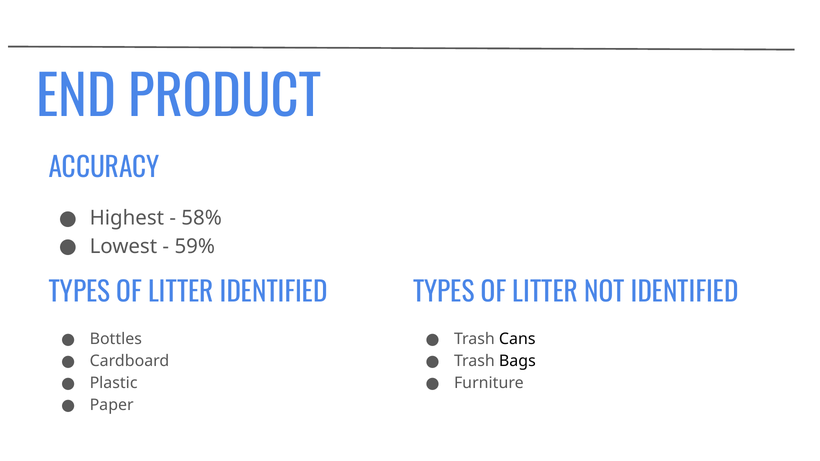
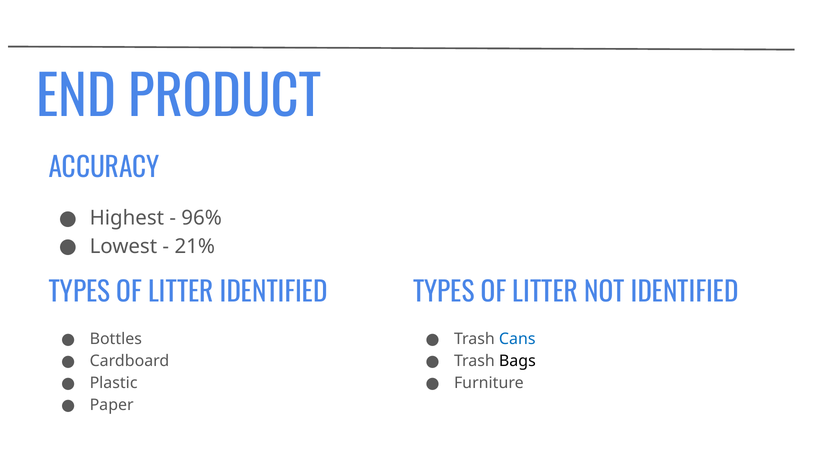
58%: 58% -> 96% (202, 218)
59%: 59% -> 21% (195, 246)
Cans colour: black -> blue (517, 339)
